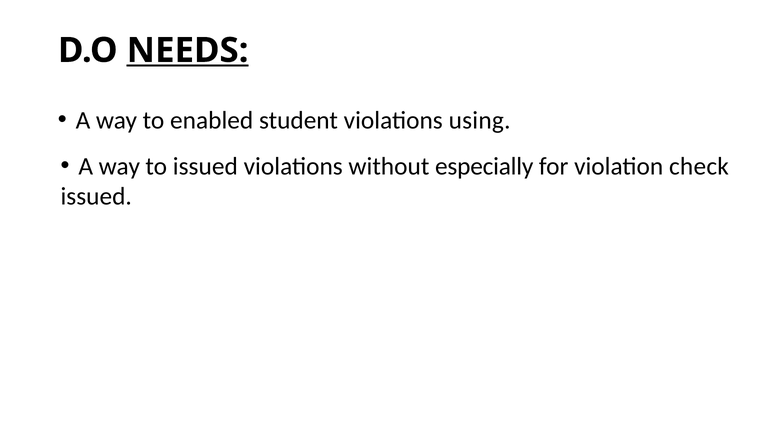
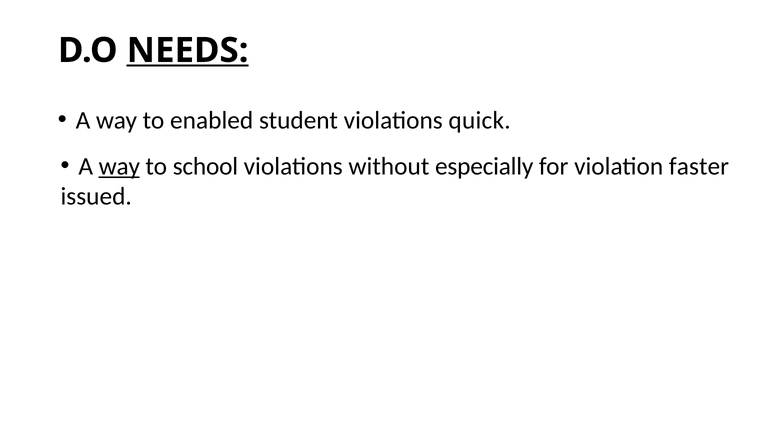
using: using -> quick (480, 120)
way underline: none -> present (119, 166)
to issued: issued -> school (205, 166)
check: check -> faster (699, 166)
